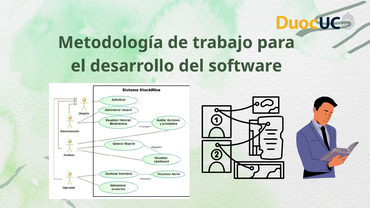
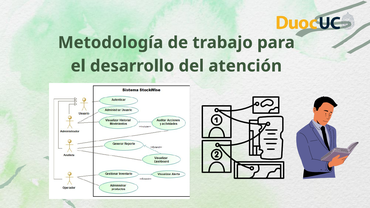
software: software -> atención (245, 66)
